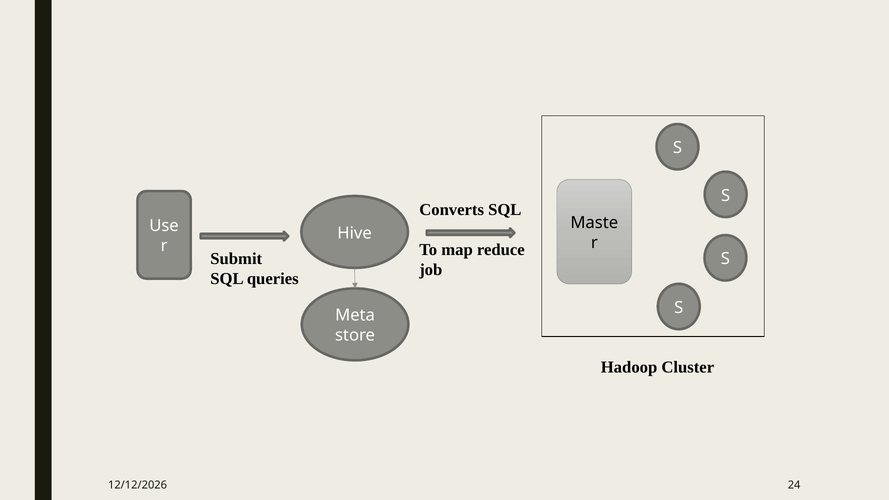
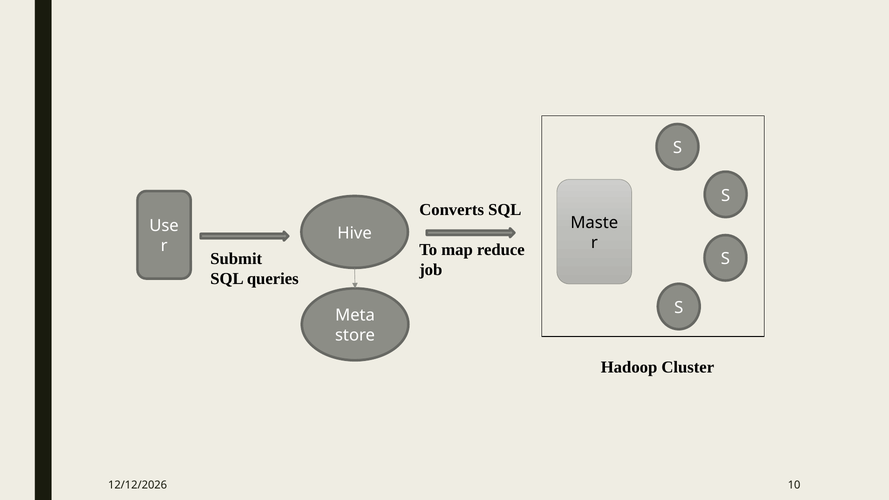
24: 24 -> 10 (794, 485)
